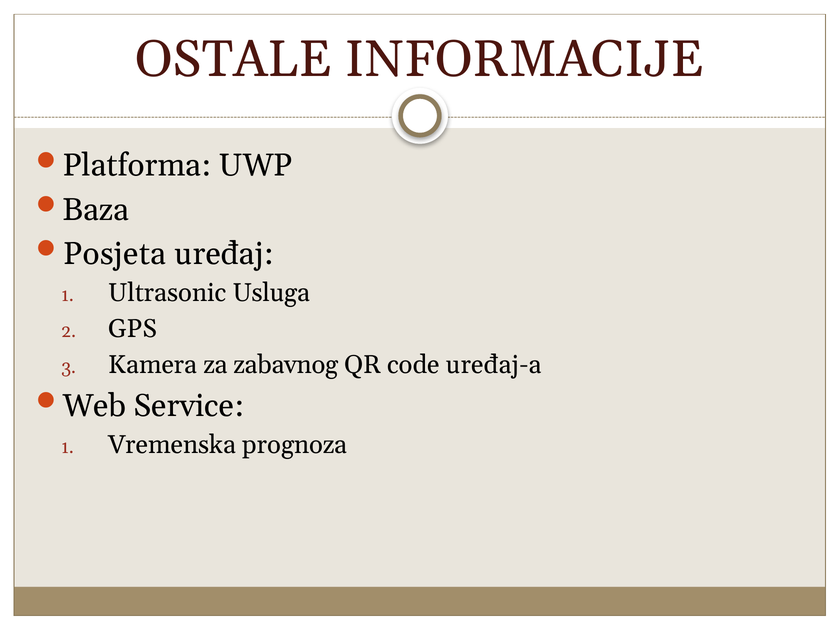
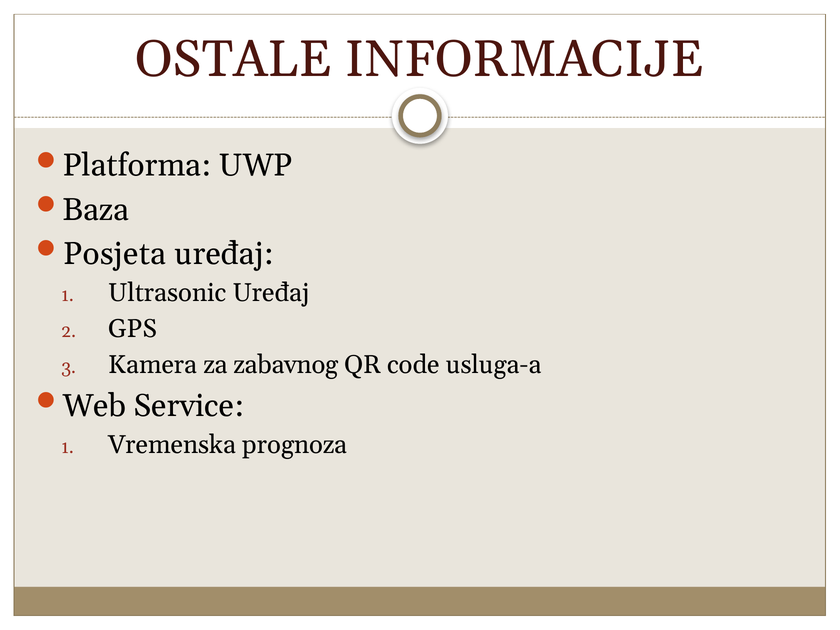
Ultrasonic Usluga: Usluga -> Uređaj (271, 293)
uređaj-a: uređaj-a -> usluga-a (494, 365)
